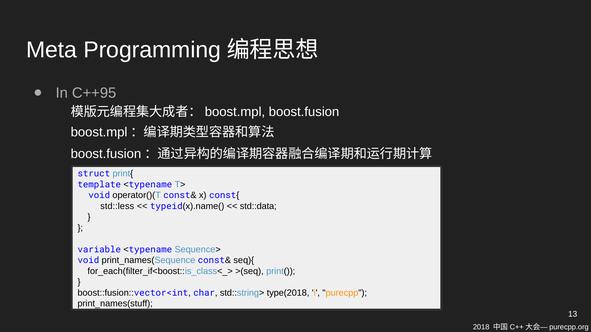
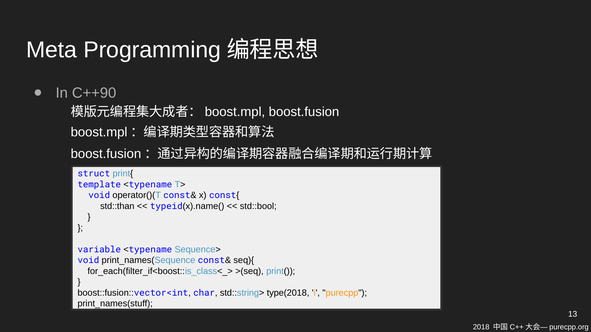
C++95: C++95 -> C++90 (94, 93)
std::less: std::less -> std::than (117, 206)
std::data: std::data -> std::bool (258, 206)
